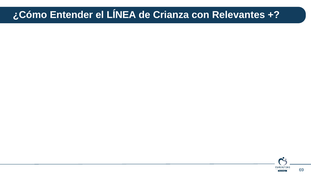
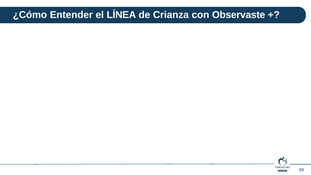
Relevantes: Relevantes -> Observaste (239, 15)
